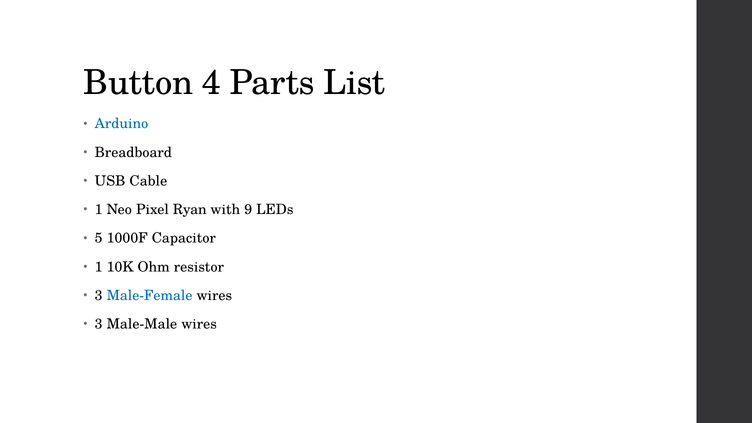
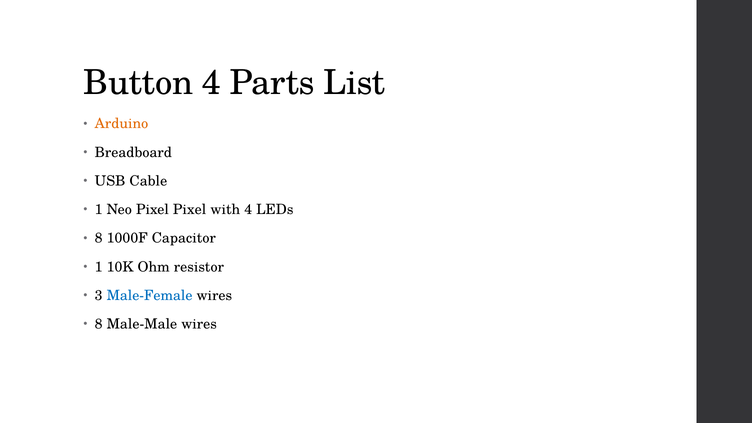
Arduino colour: blue -> orange (122, 124)
Pixel Ryan: Ryan -> Pixel (190, 210)
with 9: 9 -> 4 (248, 210)
5: 5 -> 8 (99, 238)
3: 3 -> 8 (99, 324)
